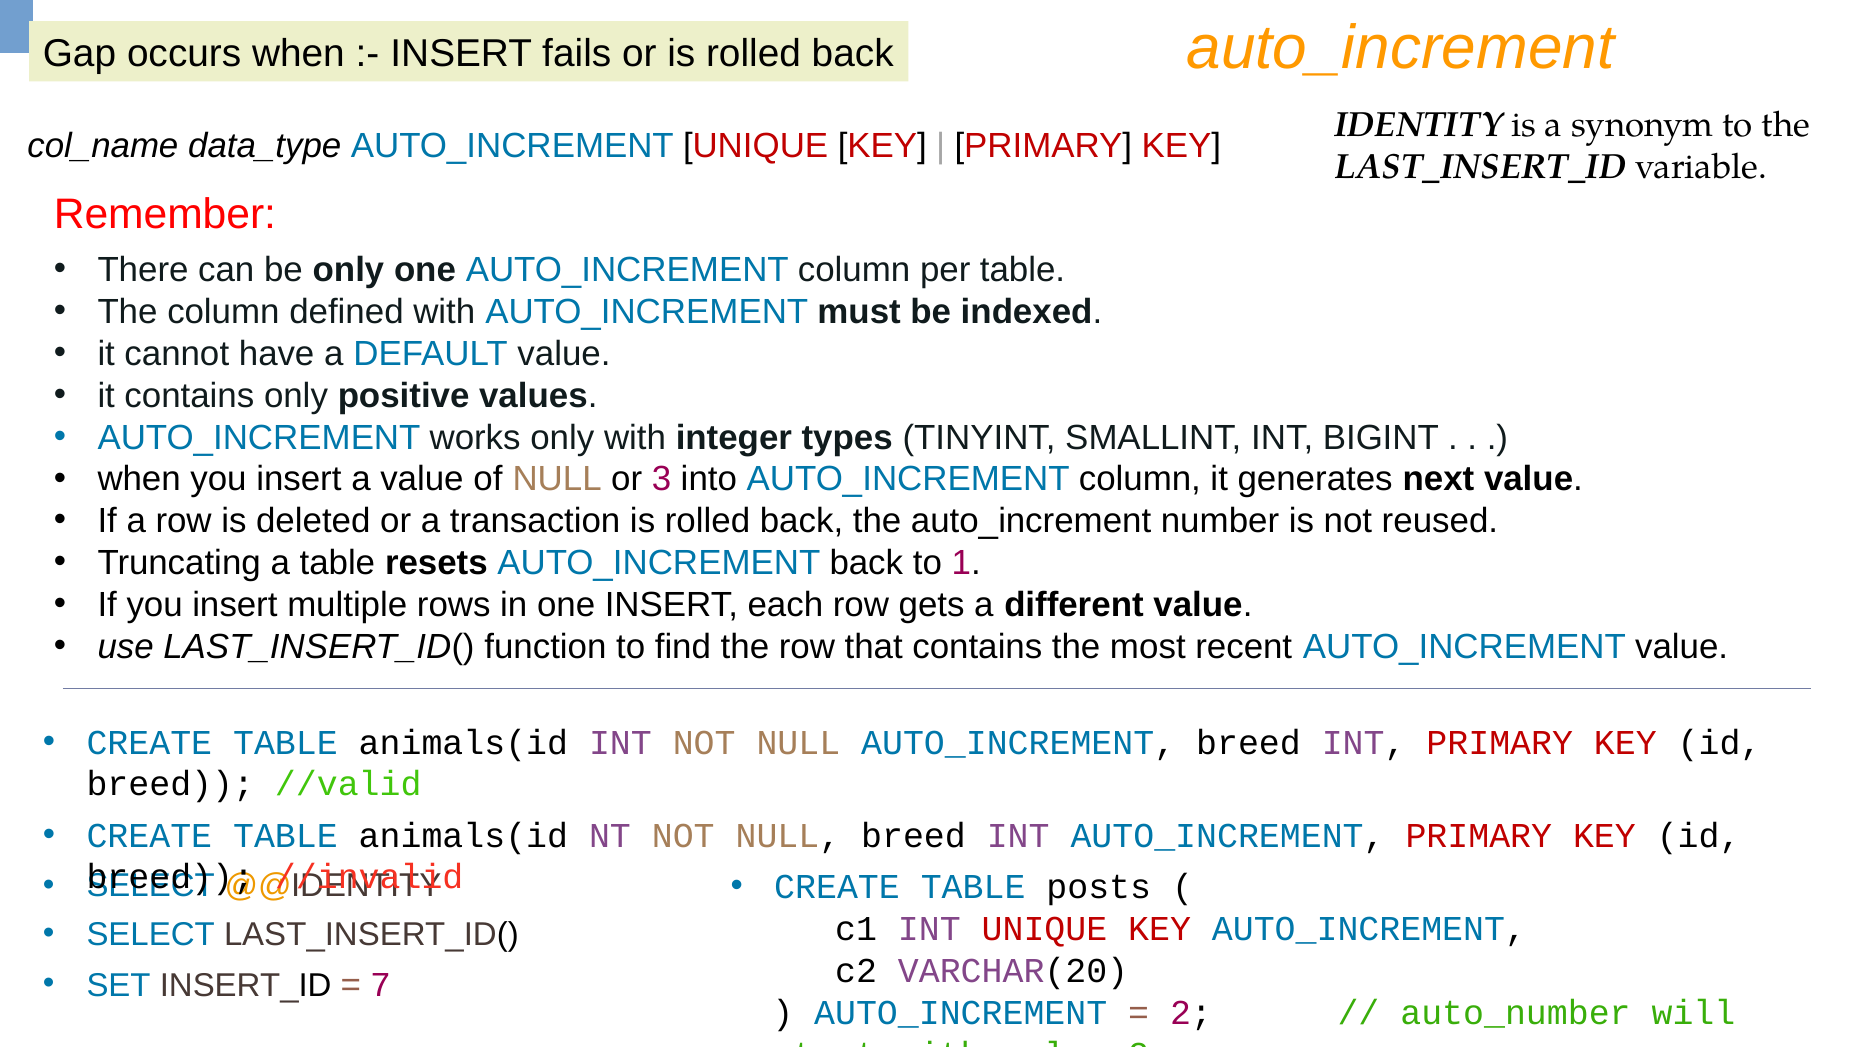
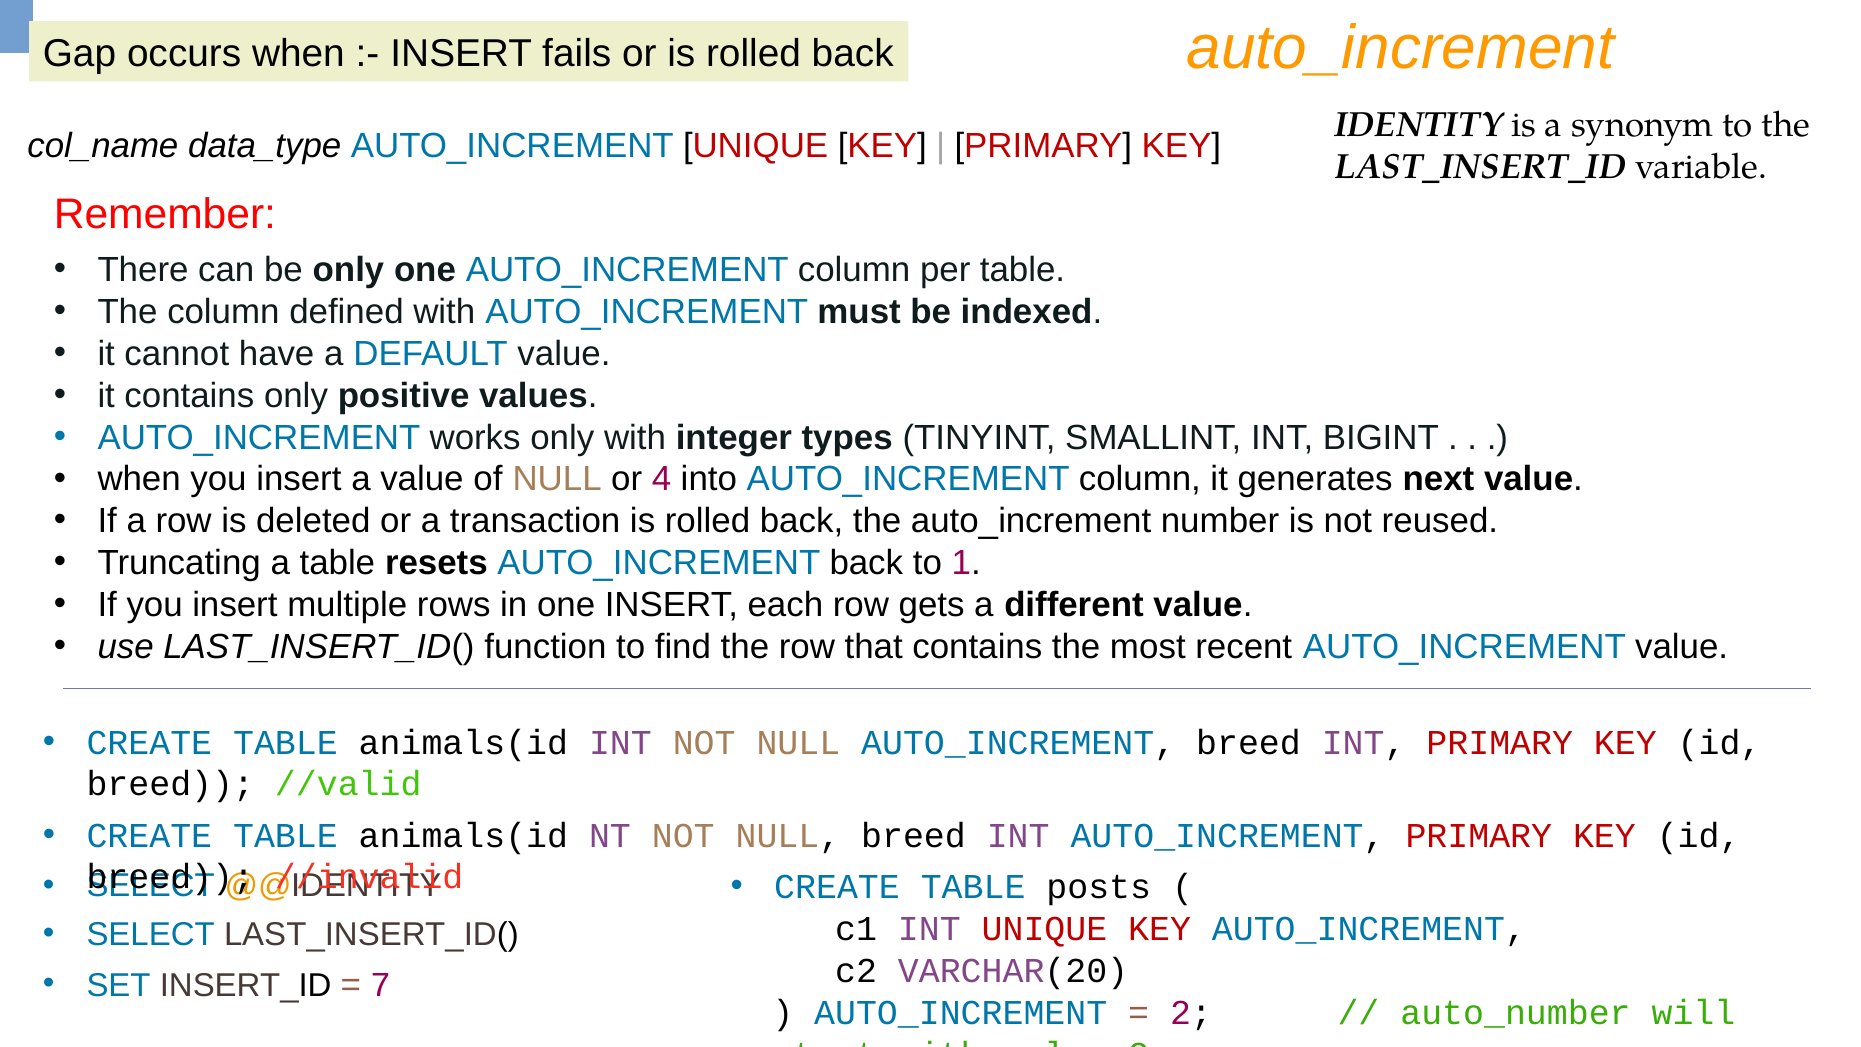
3: 3 -> 4 (662, 479)
